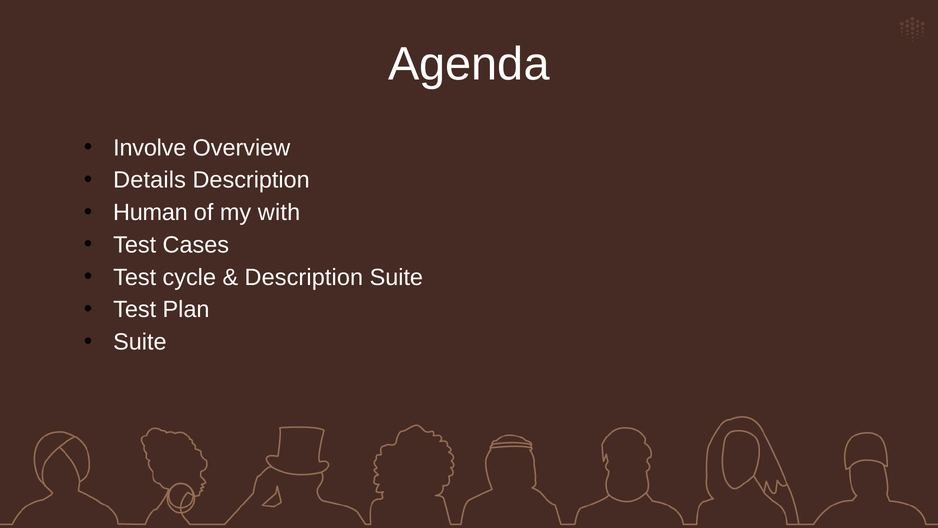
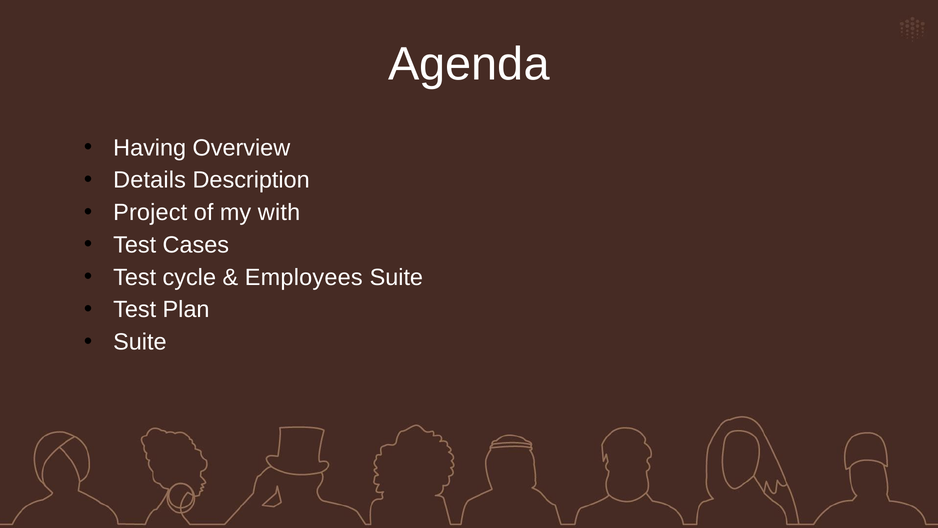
Involve: Involve -> Having (150, 148)
Human: Human -> Project (150, 212)
Description: Description -> Employees (304, 277)
